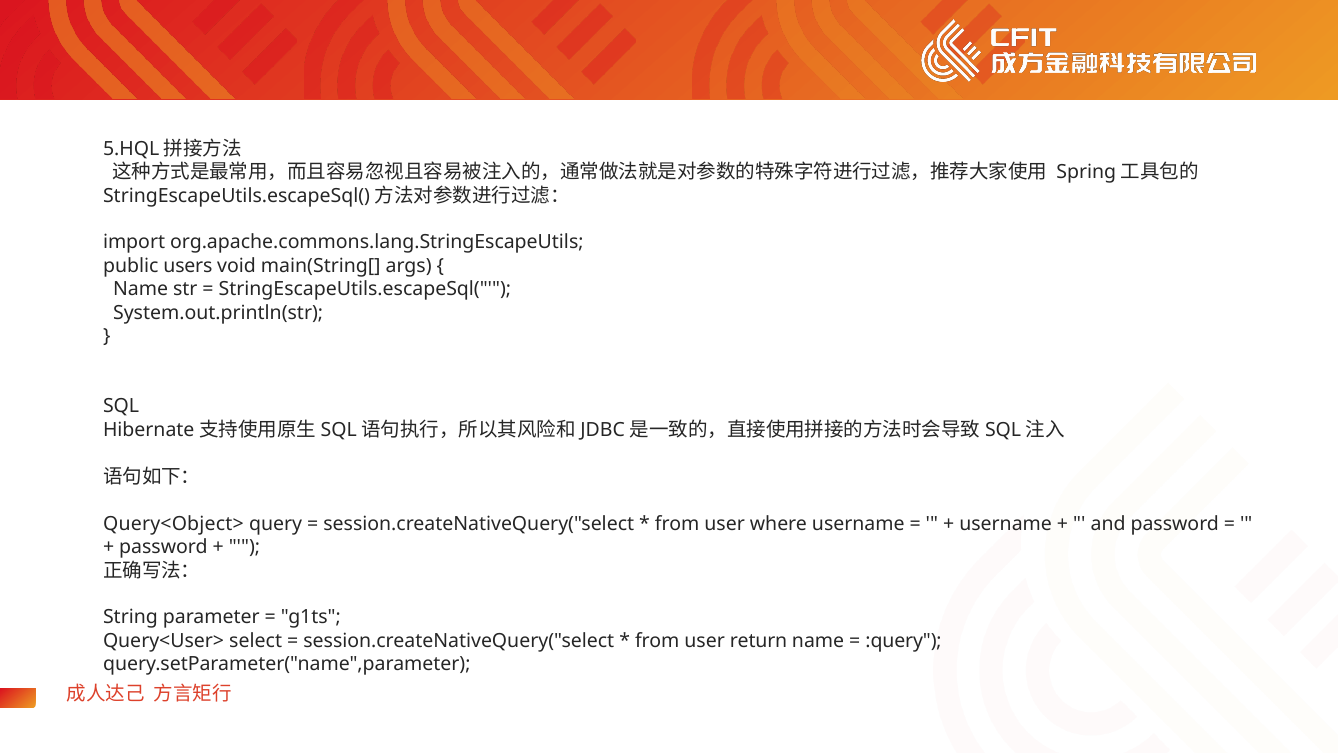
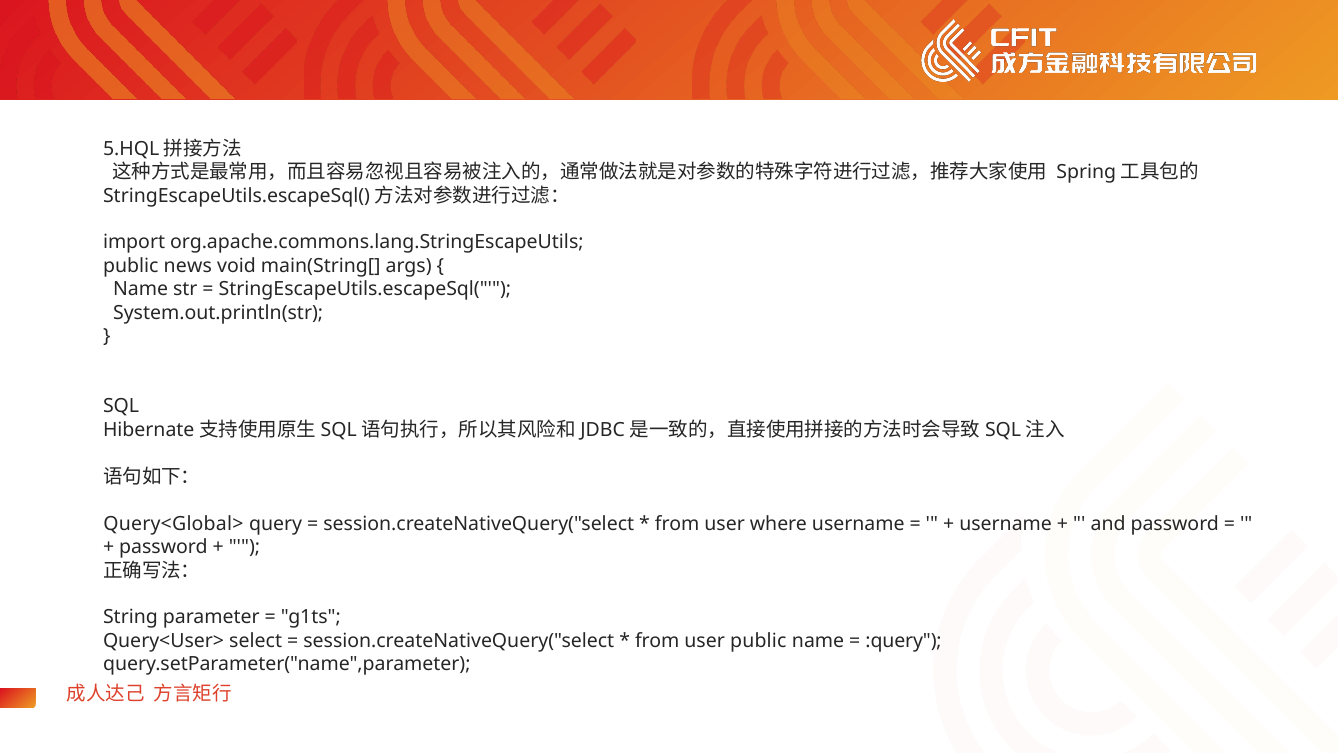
users: users -> news (188, 266)
Query<Object>: Query<Object> -> Query<Global> (173, 523)
user return: return -> public (758, 641)
